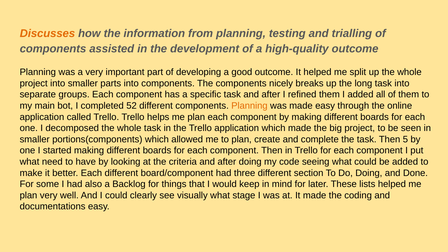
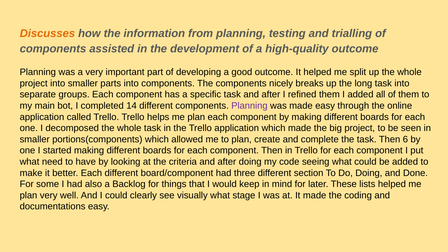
52: 52 -> 14 (132, 106)
Planning colour: orange -> purple (249, 106)
5: 5 -> 6 (405, 139)
